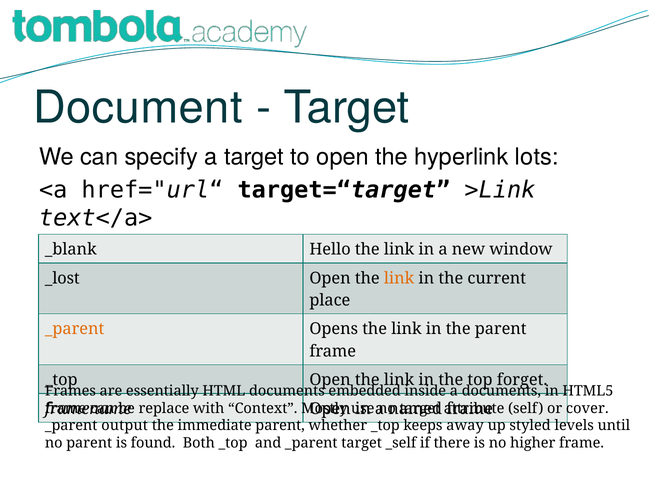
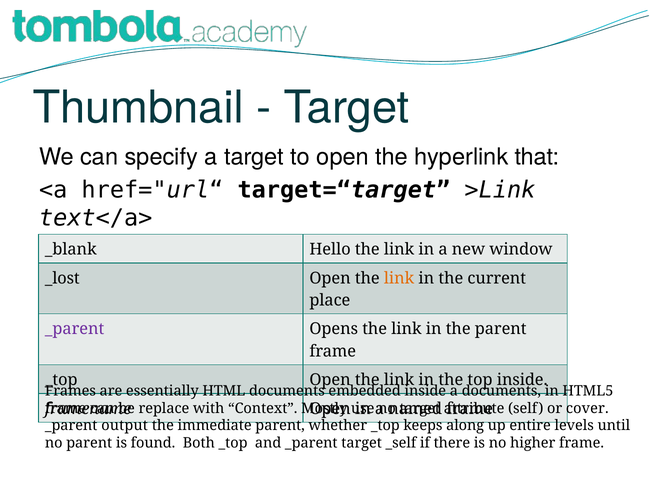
Document: Document -> Thumbnail (138, 108)
lots: lots -> that (537, 157)
_parent colour: orange -> purple (75, 329)
top forget: forget -> inside (522, 380)
away: away -> along (465, 426)
styled: styled -> entire (530, 426)
